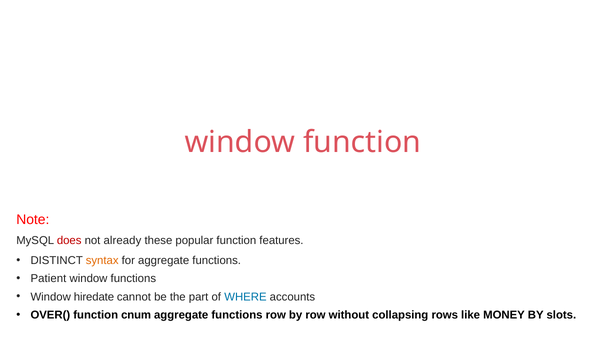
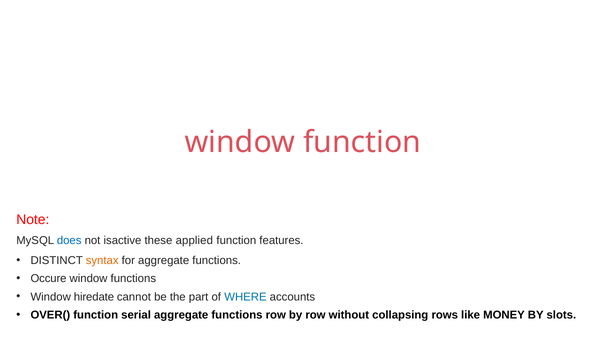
does colour: red -> blue (69, 241)
already: already -> isactive (122, 241)
popular: popular -> applied (194, 241)
Patient: Patient -> Occure (49, 278)
cnum: cnum -> serial (136, 315)
